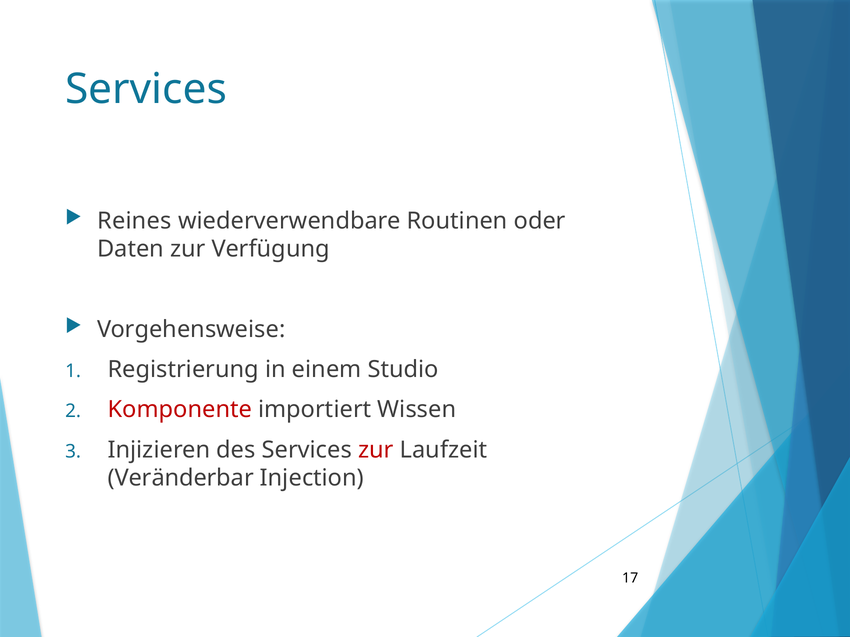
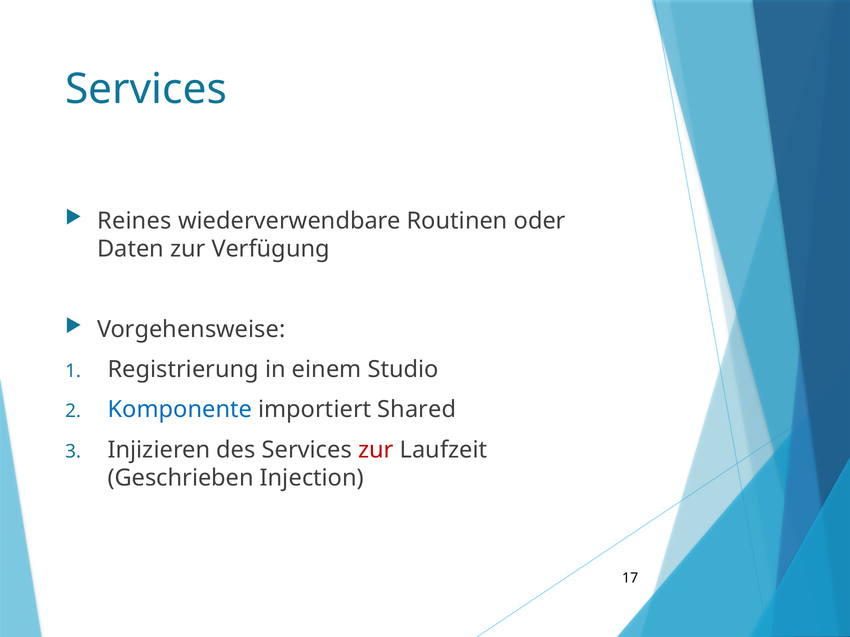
Komponente colour: red -> blue (180, 410)
Wissen: Wissen -> Shared (417, 410)
Veränderbar: Veränderbar -> Geschrieben (181, 478)
